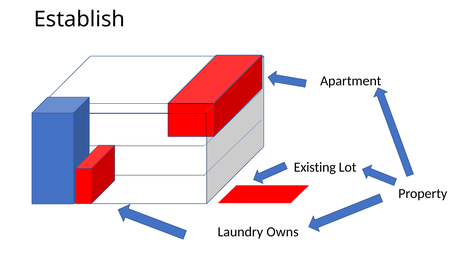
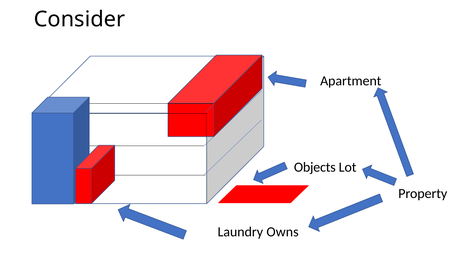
Establish: Establish -> Consider (79, 19)
Existing: Existing -> Objects (315, 167)
